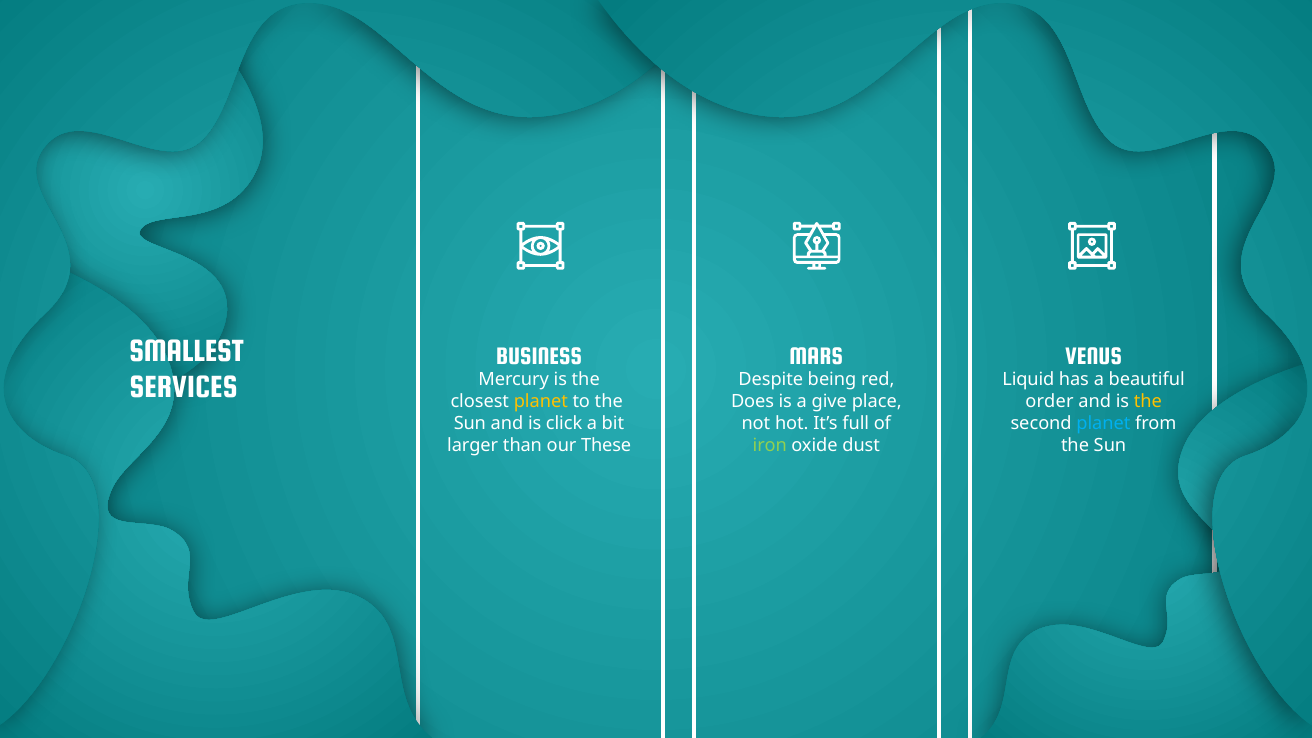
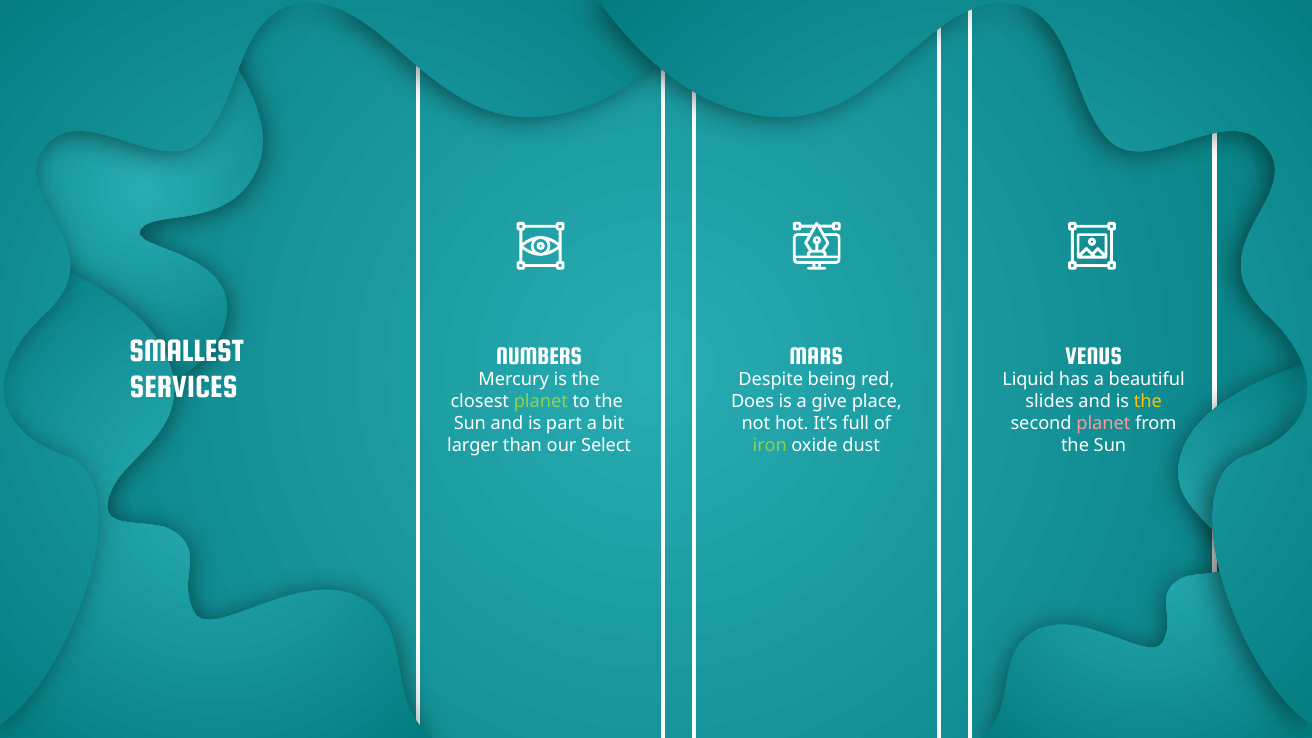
BUSINESS: BUSINESS -> NUMBERS (539, 356)
planet colour: yellow -> light green (541, 402)
order: order -> slides (1050, 402)
click: click -> part (564, 423)
planet colour: light blue -> pink (1103, 423)
These: These -> Select (606, 445)
